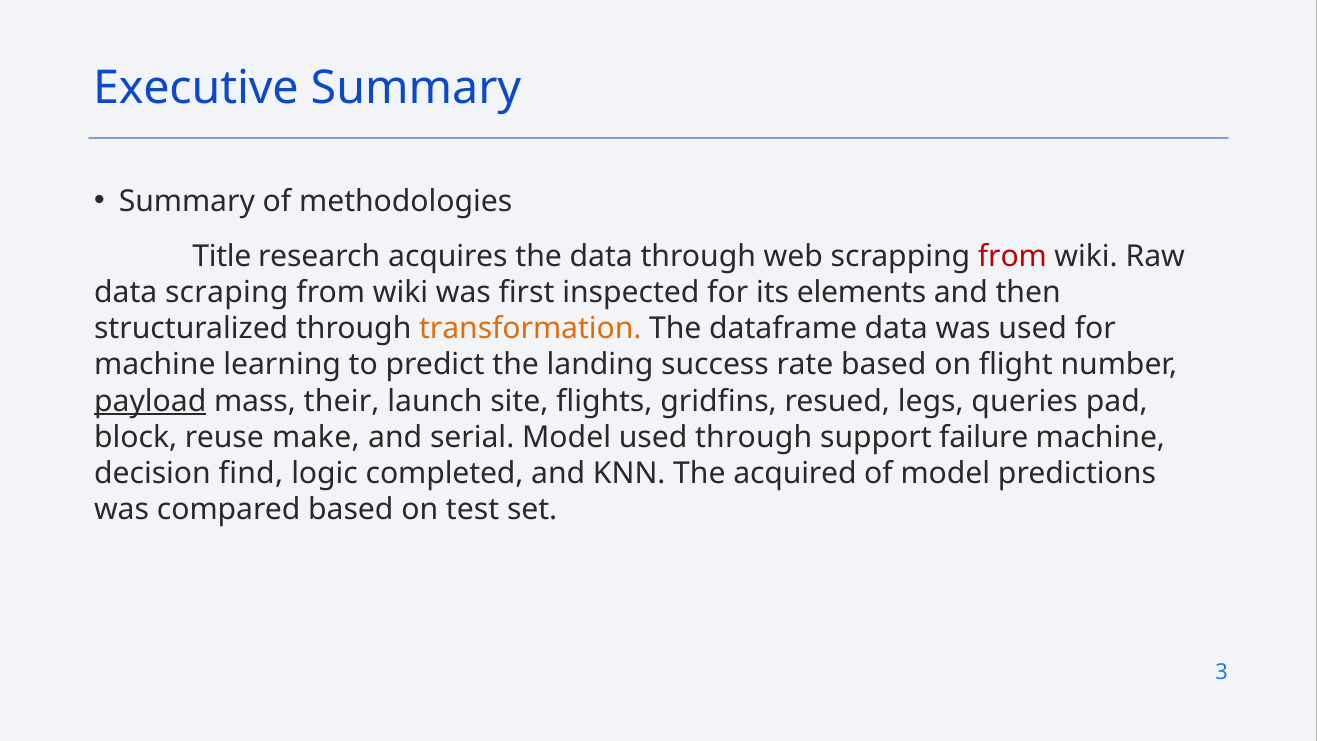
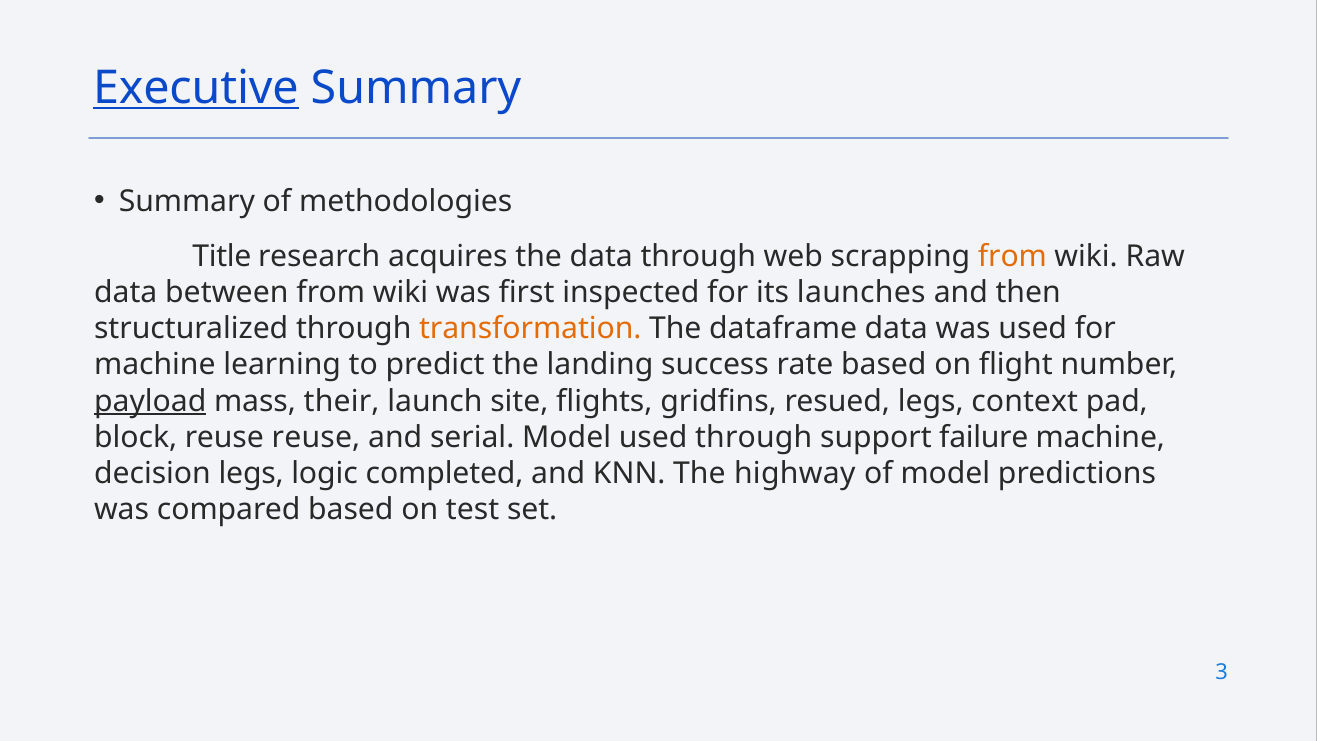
Executive underline: none -> present (196, 88)
from colour: red -> orange (1012, 256)
scraping: scraping -> between (227, 293)
elements: elements -> launches (861, 293)
queries: queries -> context (1025, 401)
reuse make: make -> reuse (316, 437)
decision find: find -> legs (251, 473)
acquired: acquired -> highway (795, 473)
